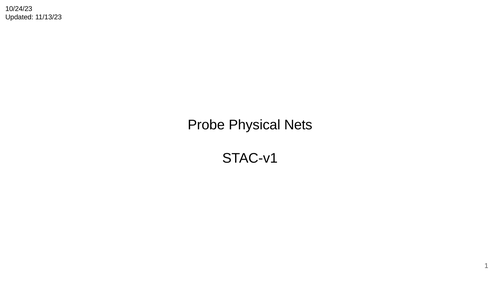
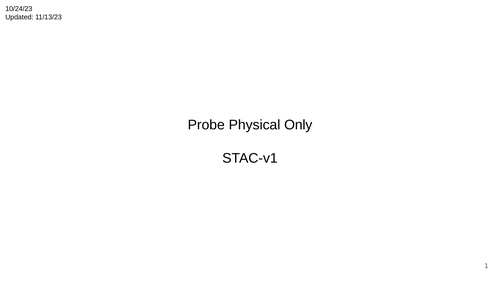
Nets: Nets -> Only (298, 125)
